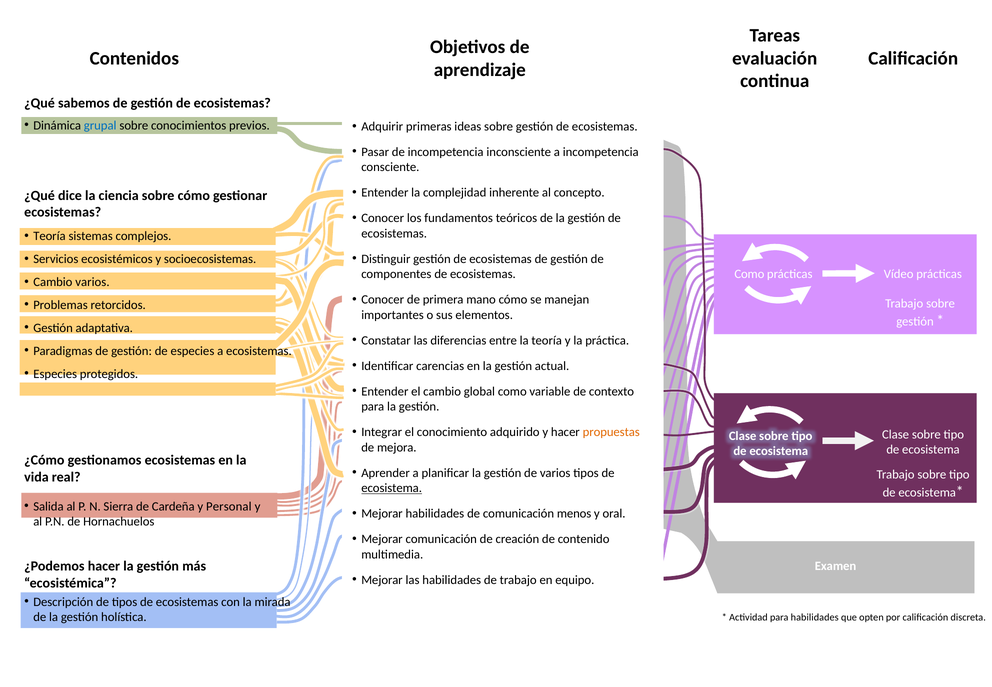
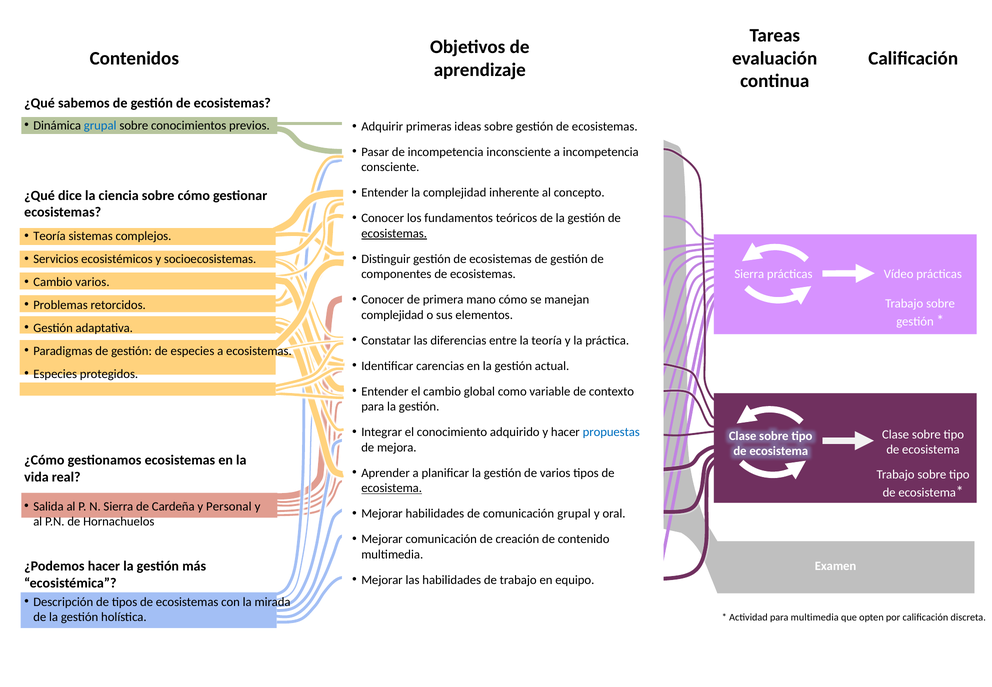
ecosistemas underline: none -> present (394, 233)
Como: Como -> Sierra (749, 274)
importantes: importantes -> complejidad (393, 315)
propuestas colour: orange -> blue (611, 432)
comunicación menos: menos -> grupal (574, 513)
para habilidades: habilidades -> multimedia (815, 617)
